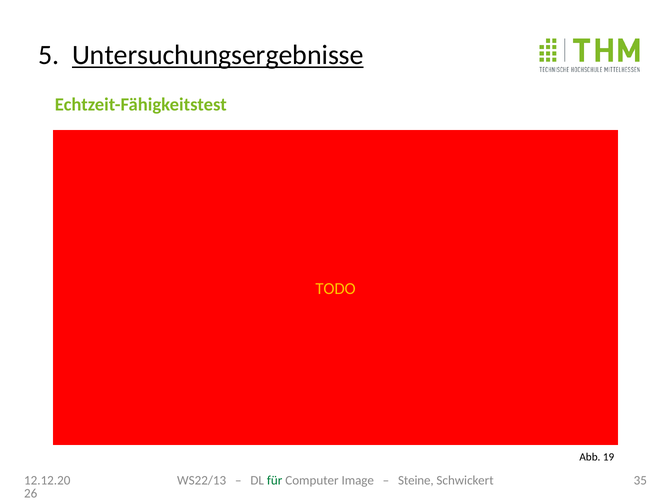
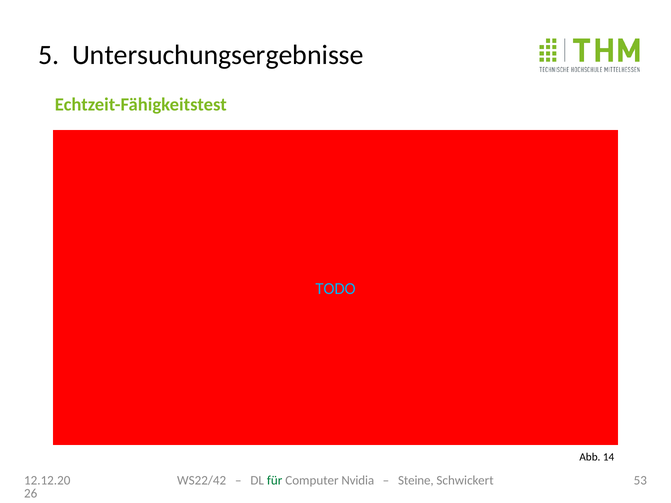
Untersuchungsergebnisse underline: present -> none (218, 55)
TODO colour: yellow -> light blue (336, 289)
19: 19 -> 14 (609, 457)
WS22/13: WS22/13 -> WS22/42 (202, 481)
Image: Image -> Nvidia (358, 481)
35: 35 -> 53 (640, 481)
